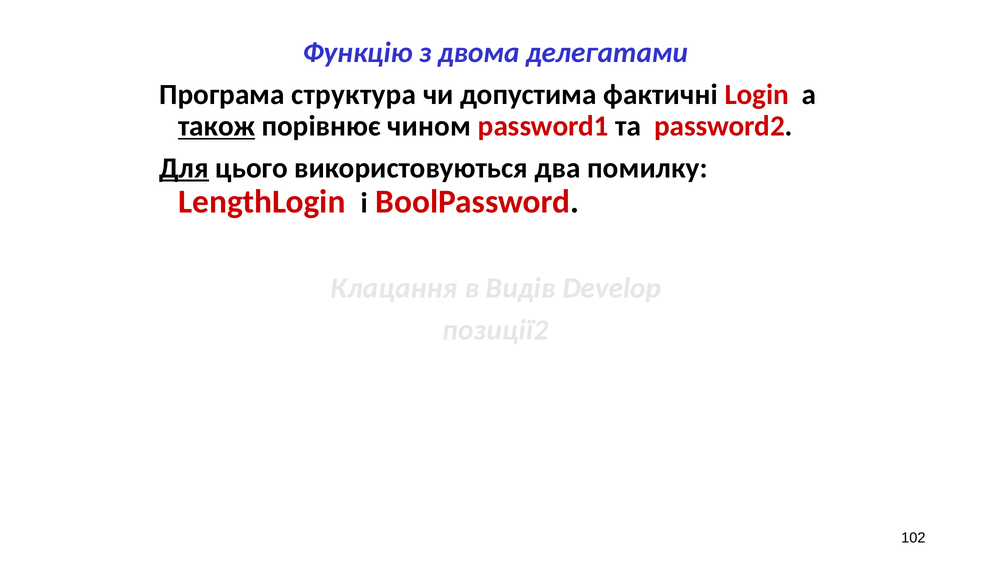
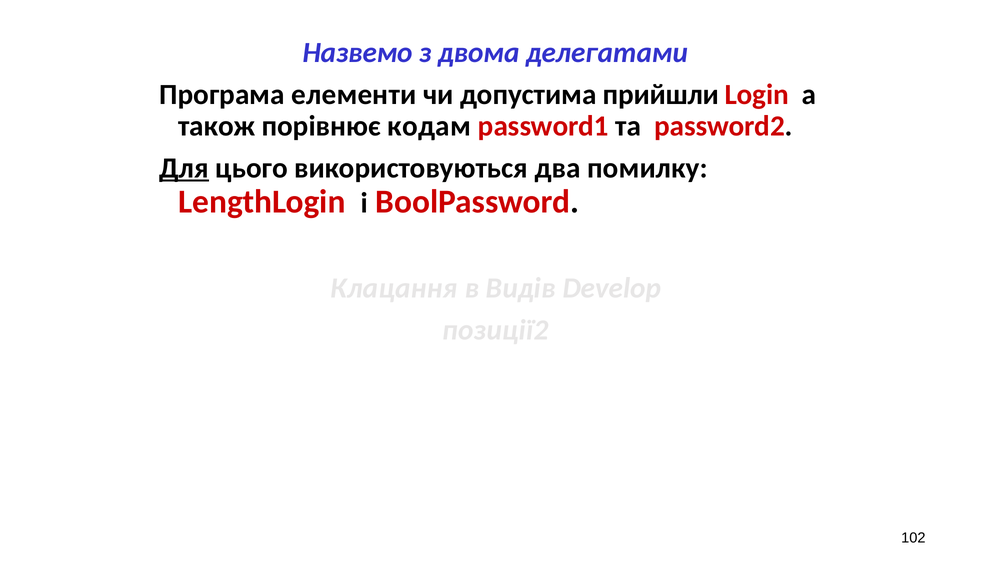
Функцію: Функцію -> Назвемо (358, 53)
структура: структура -> елементи (354, 95)
фактичні: фактичні -> прийшли (661, 95)
також underline: present -> none (217, 126)
чином: чином -> кодам (429, 126)
